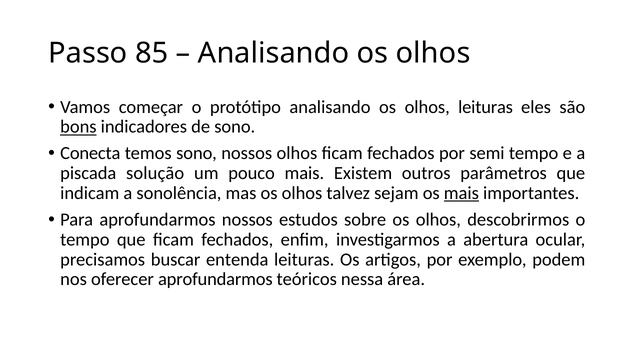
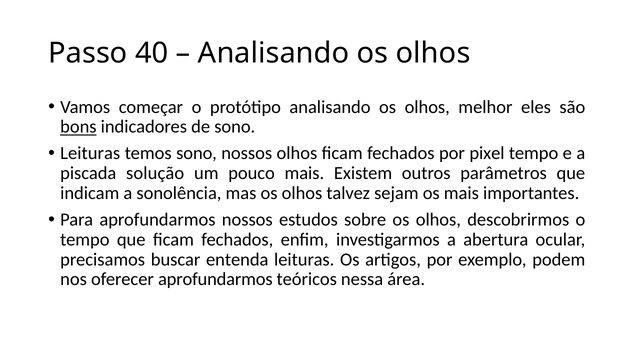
85: 85 -> 40 (152, 53)
olhos leituras: leituras -> melhor (485, 107)
Conecta: Conecta -> Leituras (90, 154)
semi: semi -> pixel (487, 154)
mais underline: present -> none (461, 194)
